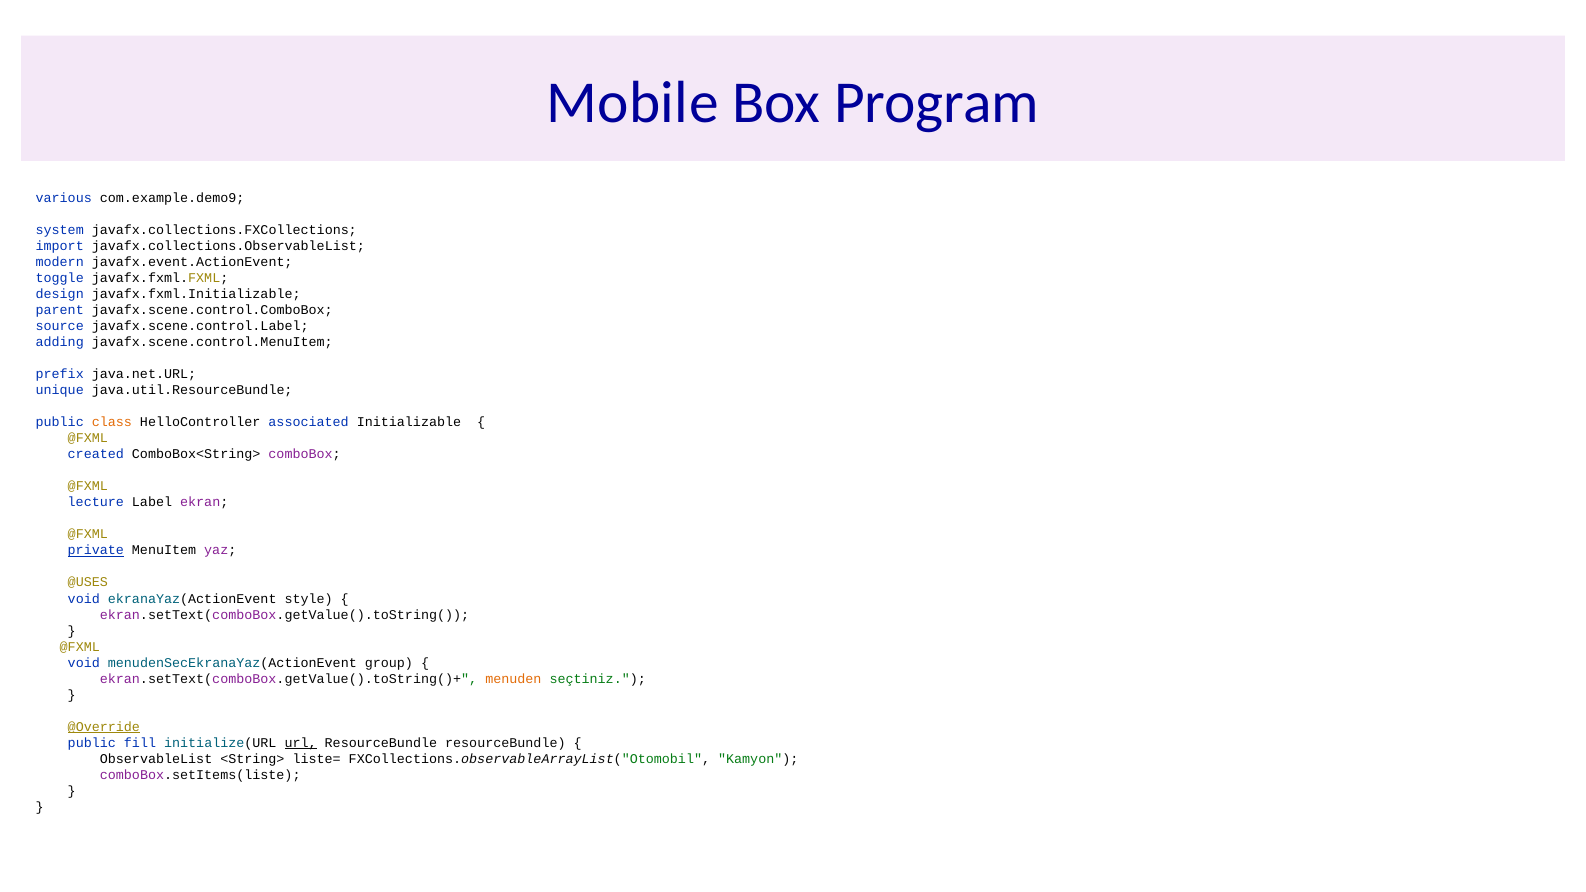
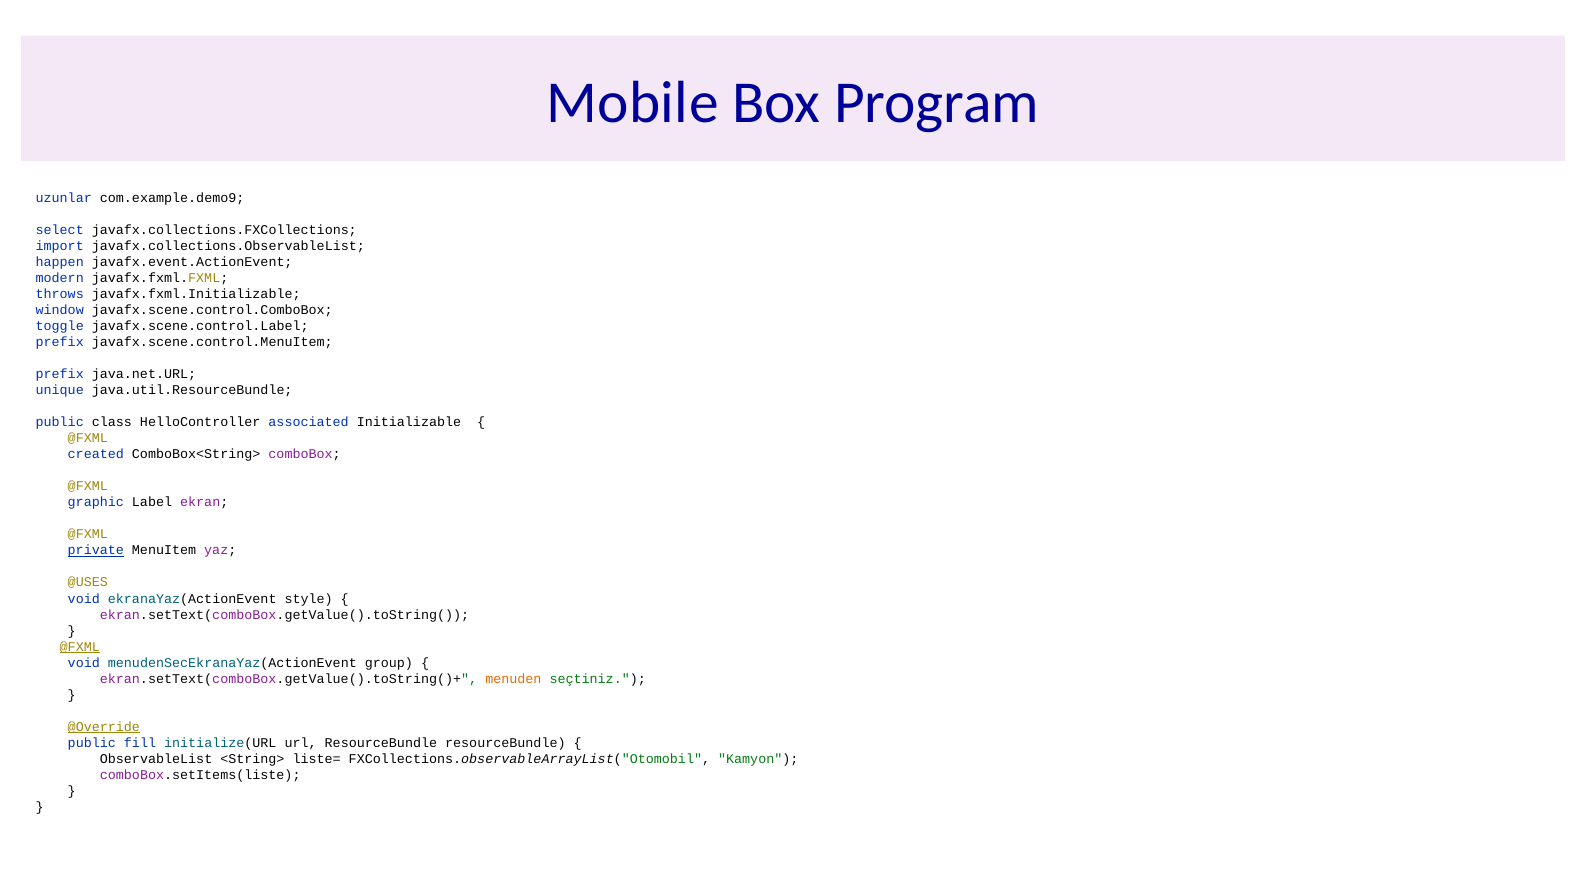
various: various -> uzunlar (64, 198)
system: system -> select (60, 230)
modern: modern -> happen (60, 262)
toggle: toggle -> modern (60, 278)
design: design -> throws (60, 294)
parent: parent -> window (60, 310)
source: source -> toggle (60, 326)
adding: adding -> prefix (60, 342)
class colour: orange -> black (112, 422)
lecture: lecture -> graphic (96, 503)
@FXML underline: none -> present (80, 647)
url underline: present -> none (301, 743)
